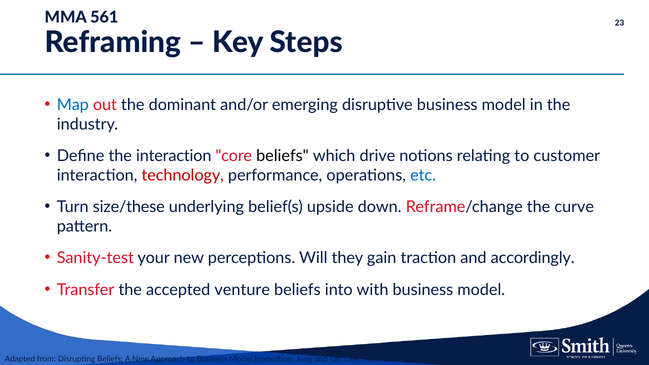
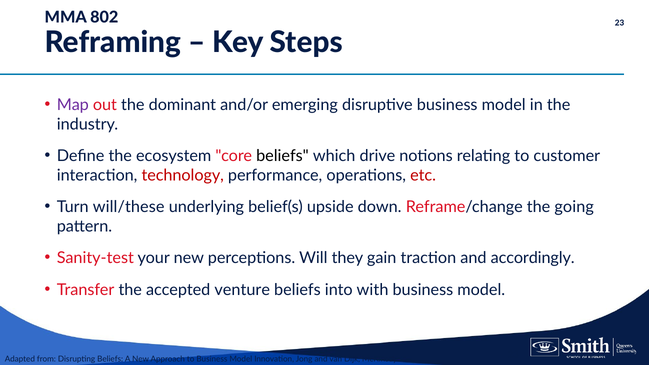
561: 561 -> 802 (104, 18)
Map colour: blue -> purple (73, 105)
the interaction: interaction -> ecosystem (174, 156)
etc colour: blue -> red (423, 175)
size/these: size/these -> will/these (129, 207)
curve: curve -> going (574, 207)
